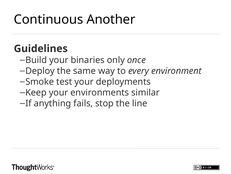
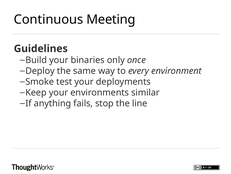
Another: Another -> Meeting (111, 19)
